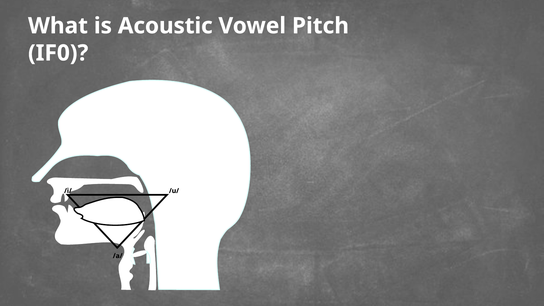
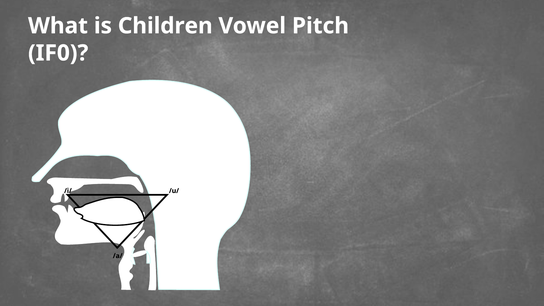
Acoustic: Acoustic -> Children (165, 26)
